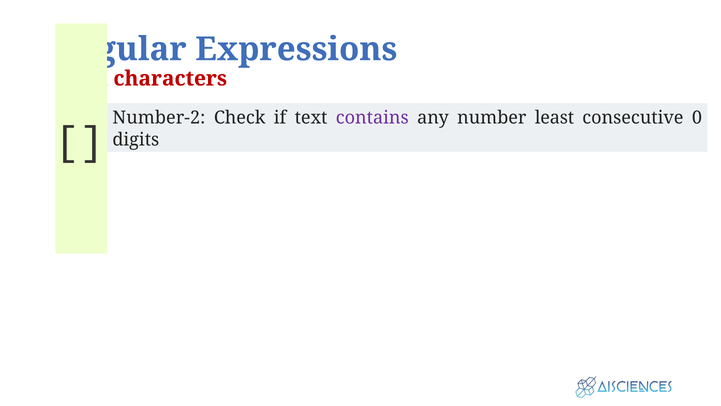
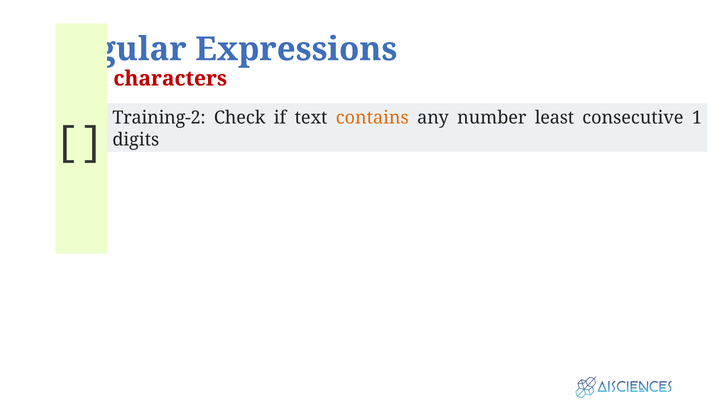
Number-2: Number-2 -> Training-2 (159, 118)
contains colour: purple -> orange (372, 118)
0: 0 -> 1 (697, 118)
